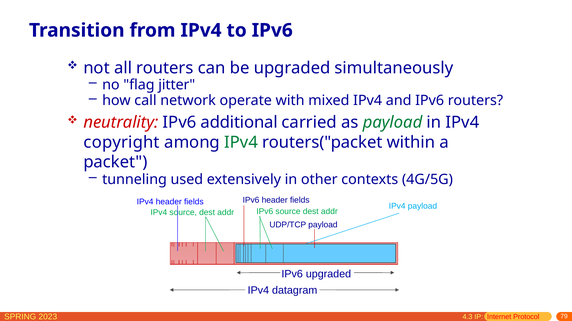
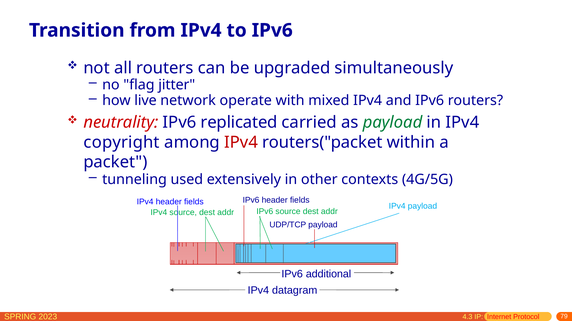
call: call -> live (146, 101)
additional: additional -> replicated (239, 123)
IPv4 colour: green -> red (241, 143)
IPv6 upgraded: upgraded -> additional (329, 275)
